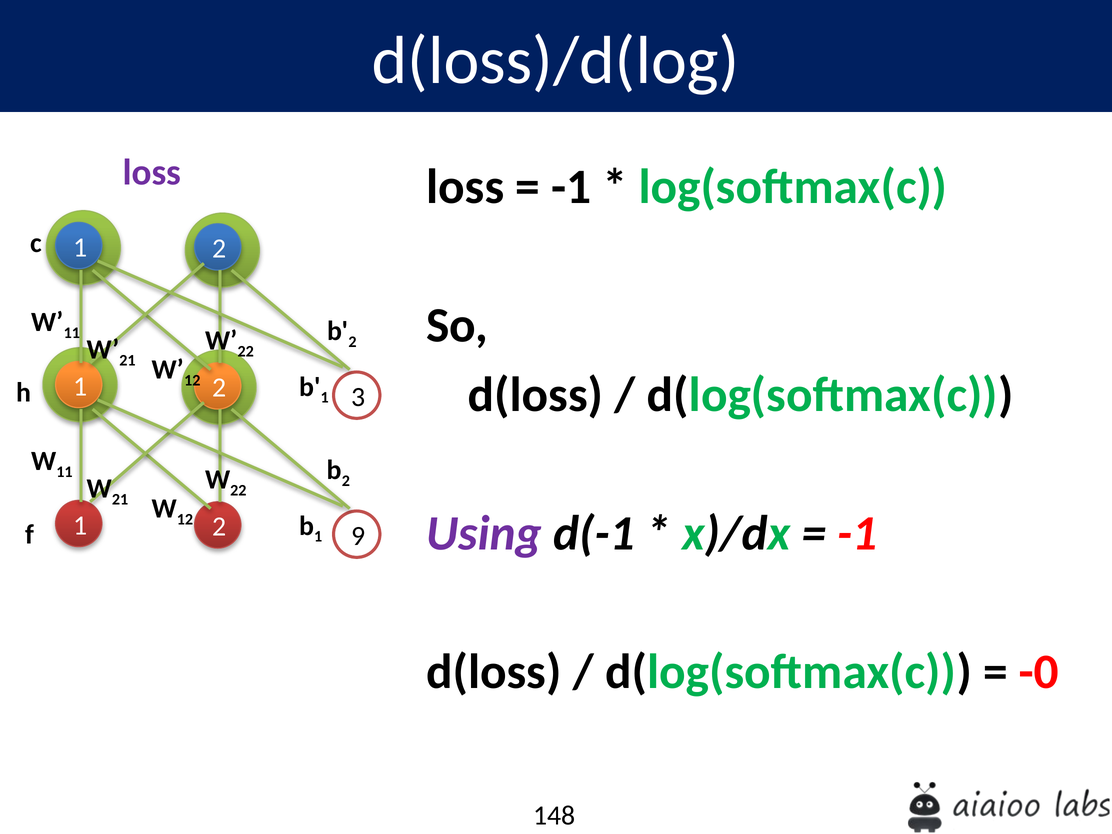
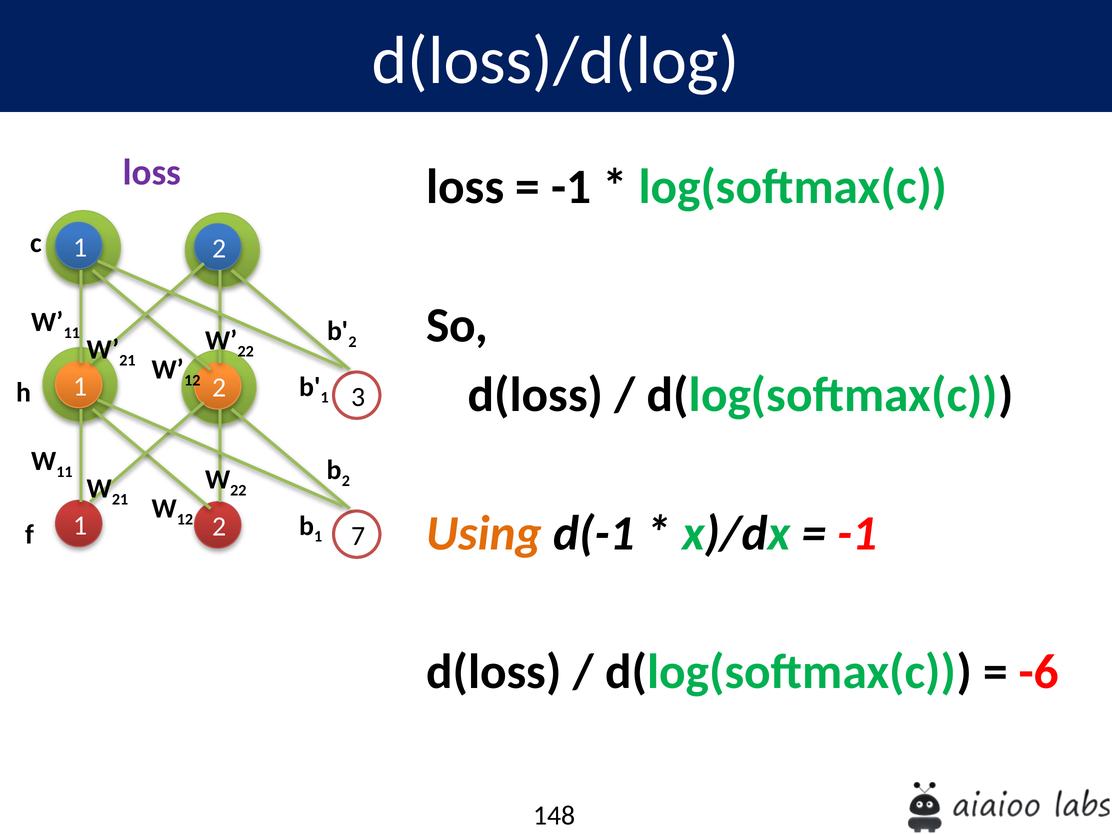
Using colour: purple -> orange (484, 533)
9: 9 -> 7 (358, 536)
-0: -0 -> -6 (1039, 672)
